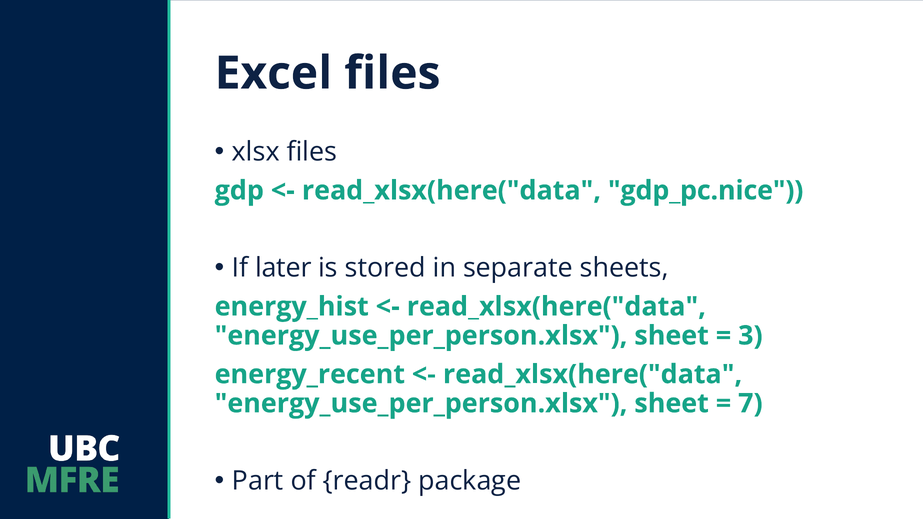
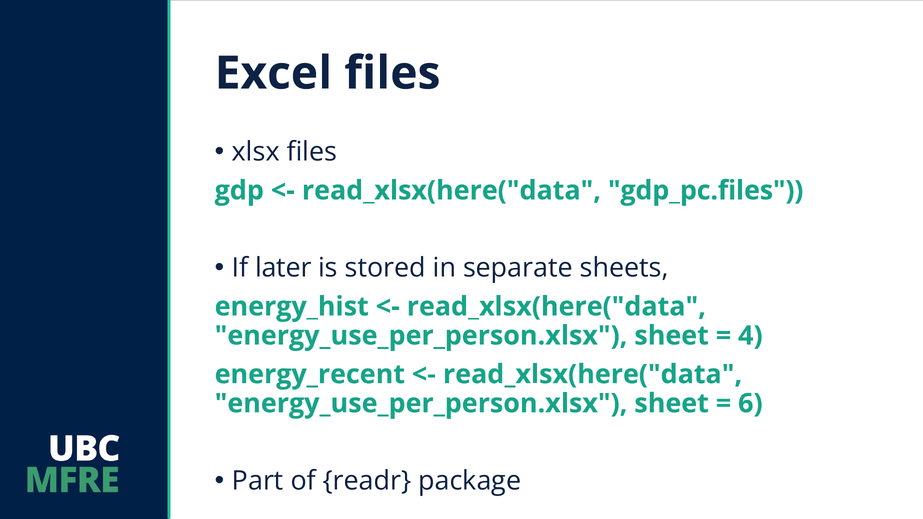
gdp_pc.nice: gdp_pc.nice -> gdp_pc.files (706, 191)
3: 3 -> 4 (750, 336)
7: 7 -> 6 (750, 404)
